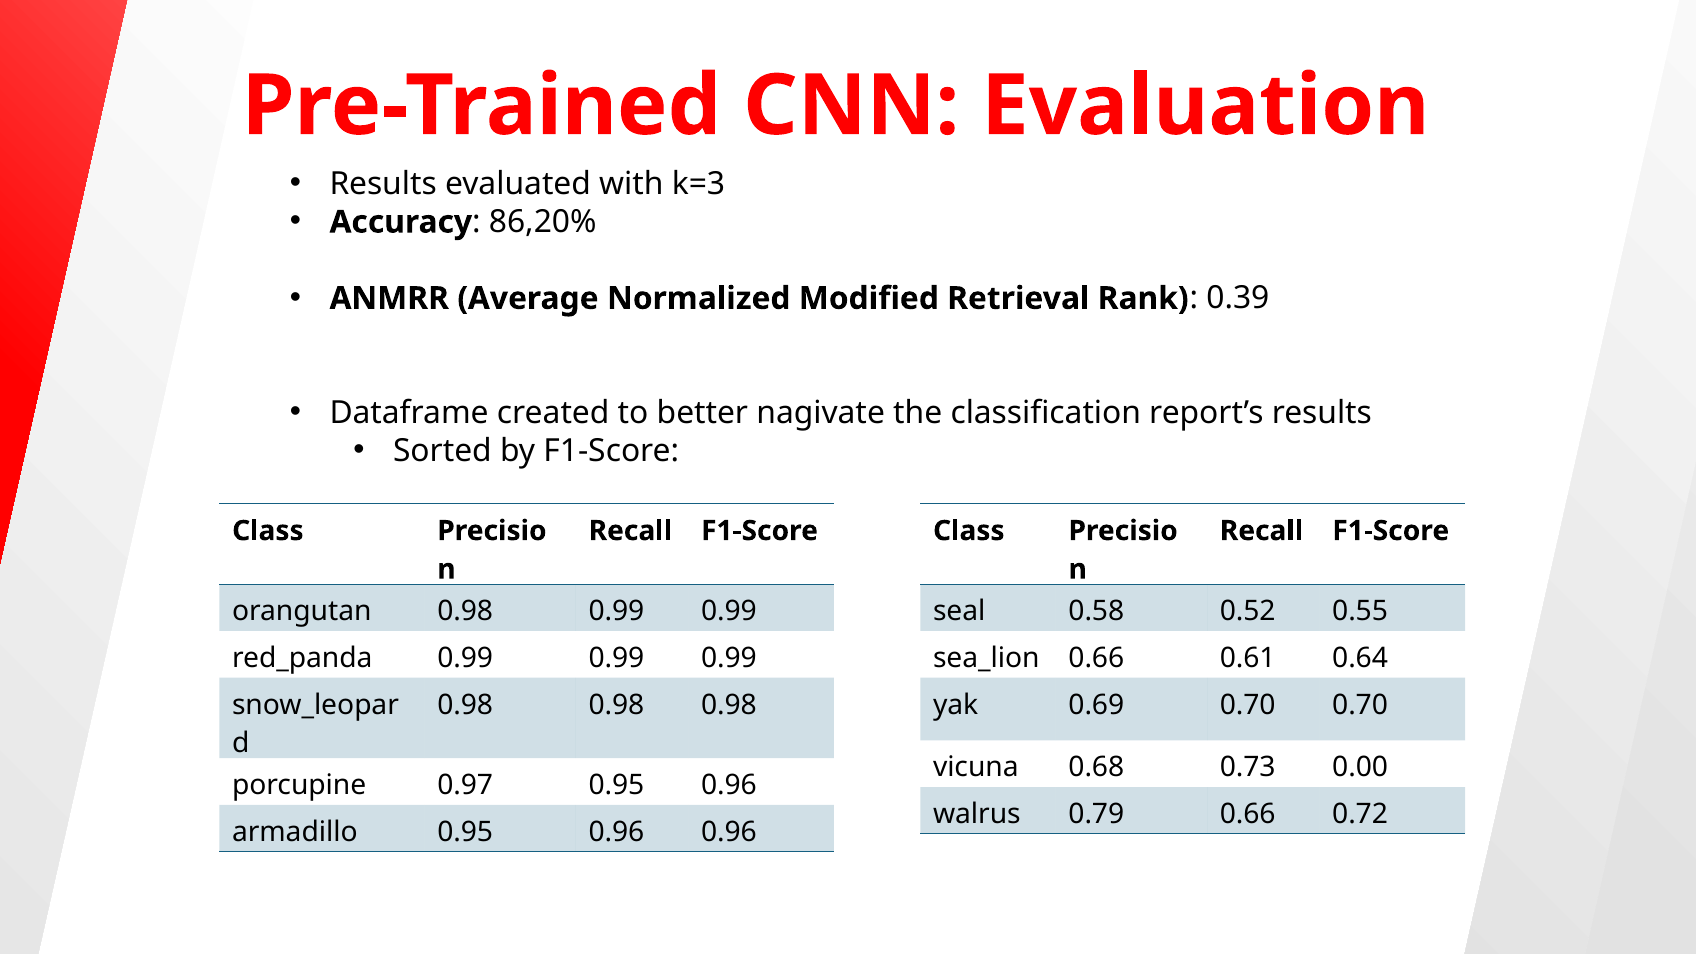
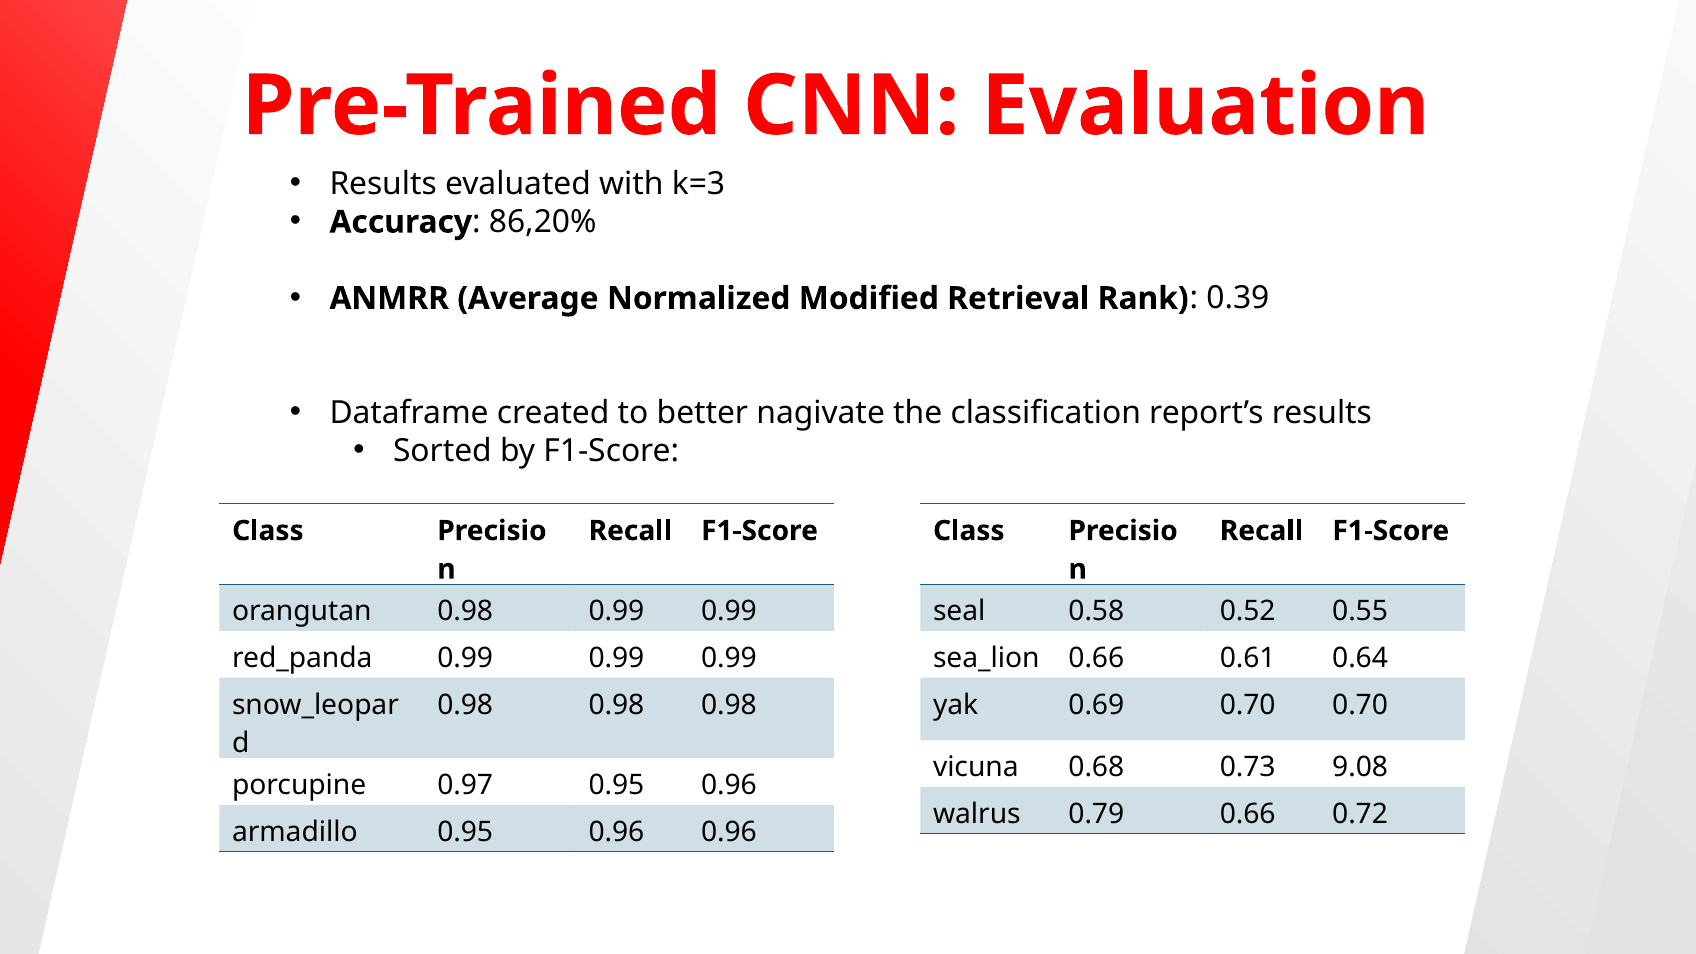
0.00: 0.00 -> 9.08 (1360, 767)
